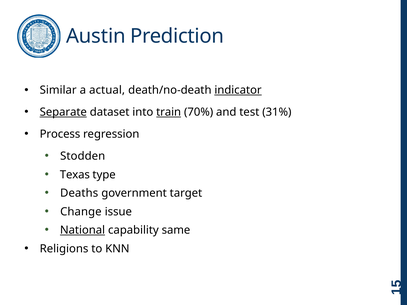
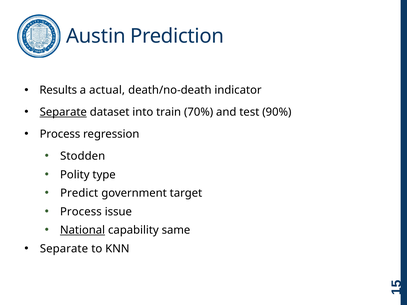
Similar: Similar -> Results (58, 90)
indicator underline: present -> none (238, 90)
train underline: present -> none (169, 112)
31%: 31% -> 90% (277, 112)
Texas: Texas -> Polity (75, 175)
Deaths: Deaths -> Predict (79, 193)
Change: Change -> Process (81, 212)
Religions: Religions -> Separate (64, 249)
